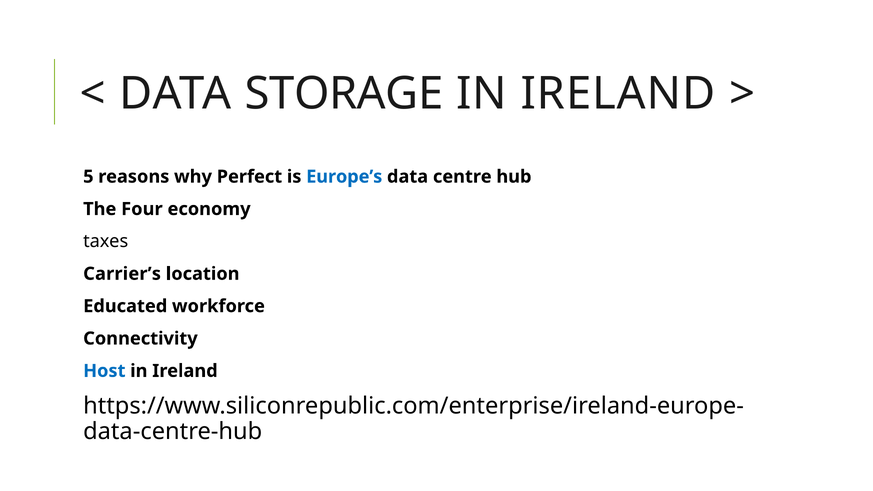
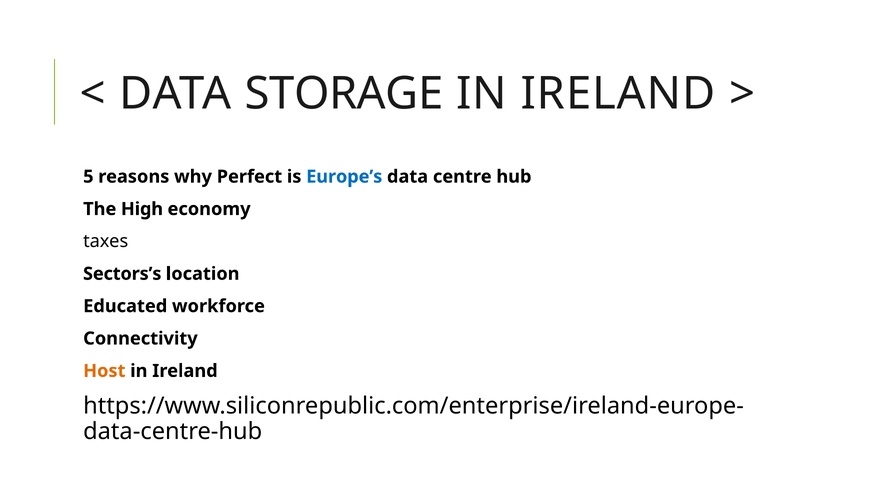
Four: Four -> High (142, 209)
Carrier’s: Carrier’s -> Sectors’s (122, 274)
Host colour: blue -> orange (104, 371)
